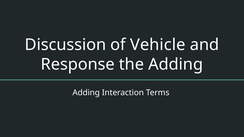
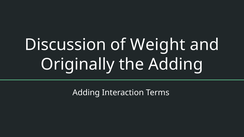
Vehicle: Vehicle -> Weight (158, 45)
Response: Response -> Originally (78, 64)
